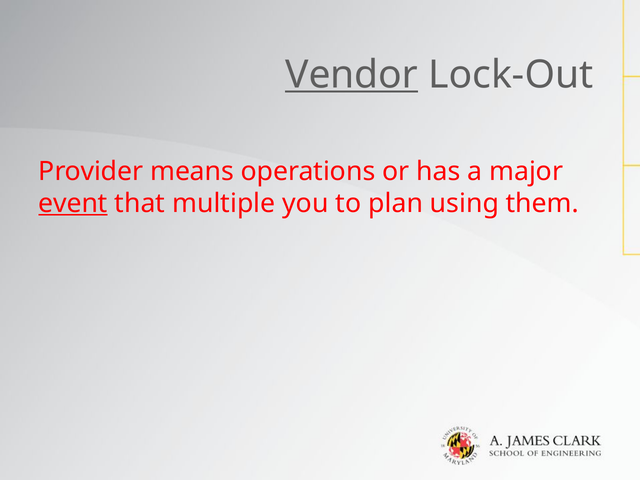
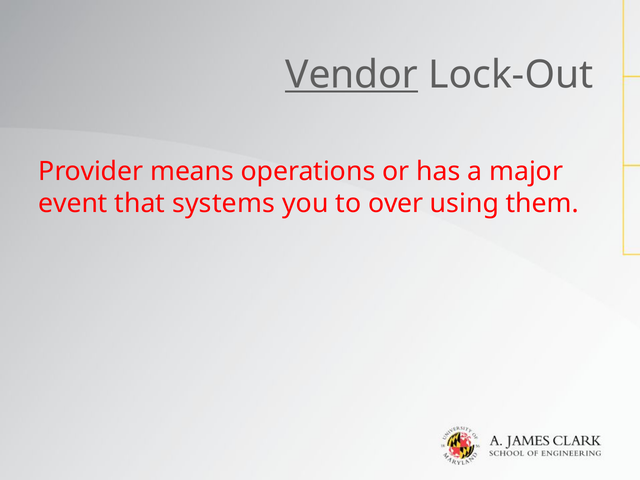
event underline: present -> none (73, 203)
multiple: multiple -> systems (224, 203)
plan: plan -> over (396, 203)
